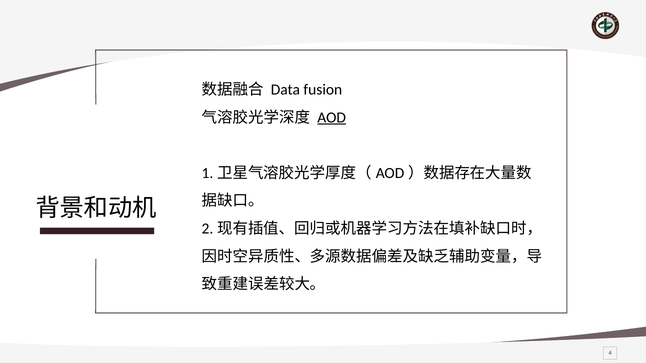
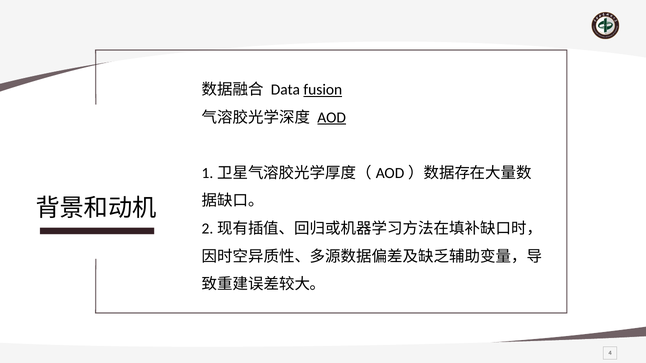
fusion underline: none -> present (323, 90)
